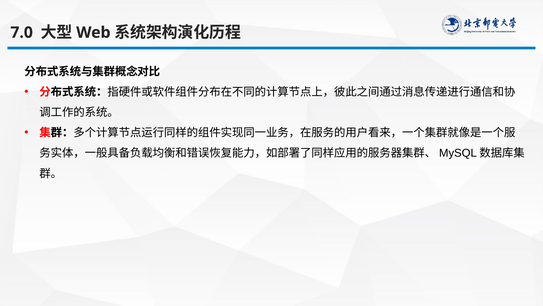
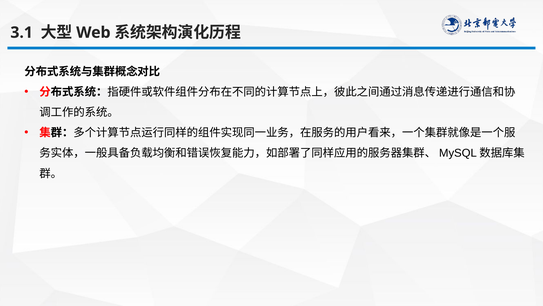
7.0: 7.0 -> 3.1 (22, 32)
